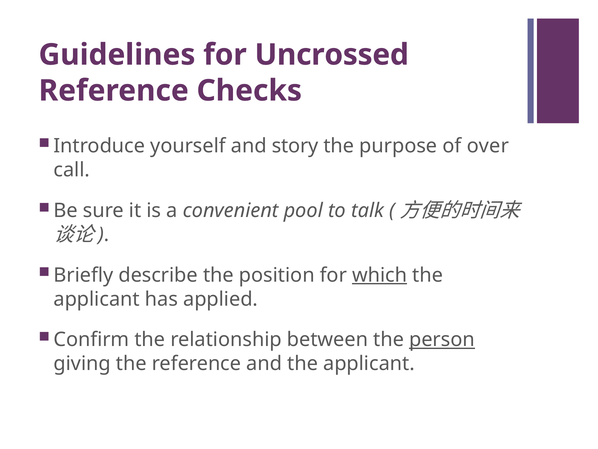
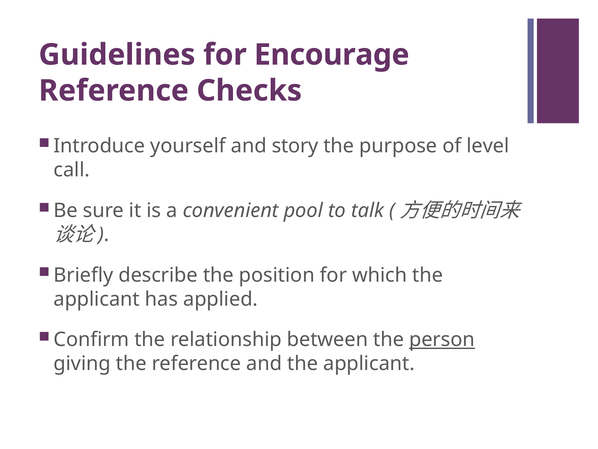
Uncrossed: Uncrossed -> Encourage (332, 55)
over: over -> level (488, 146)
which underline: present -> none (380, 275)
